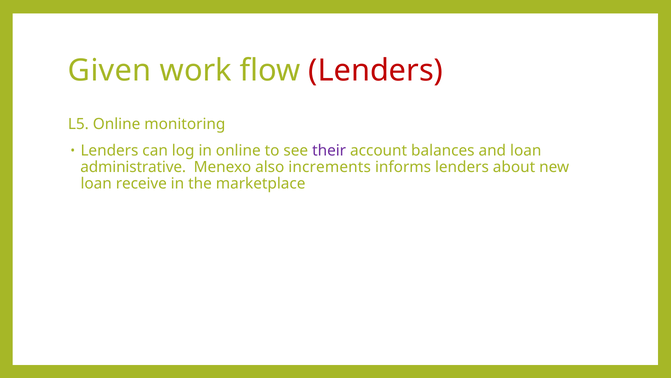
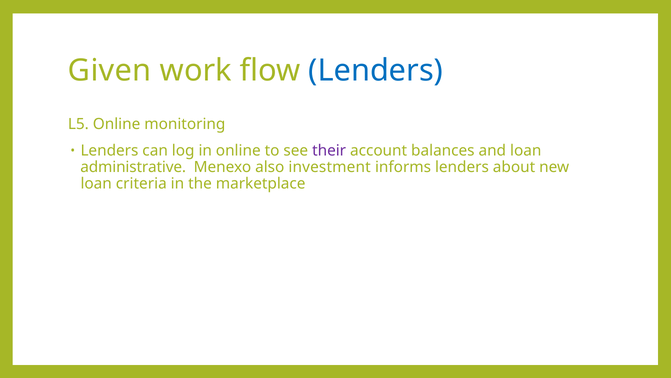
Lenders colour: red -> blue (376, 71)
increments: increments -> investment (330, 167)
receive: receive -> criteria (141, 184)
